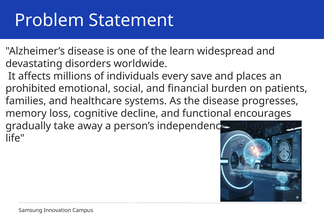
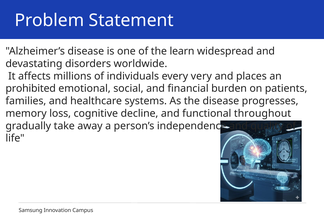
save: save -> very (201, 76)
encourages: encourages -> throughout (263, 114)
